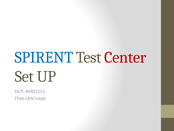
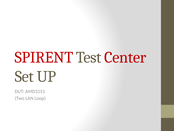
SPIRENT colour: blue -> red (44, 57)
